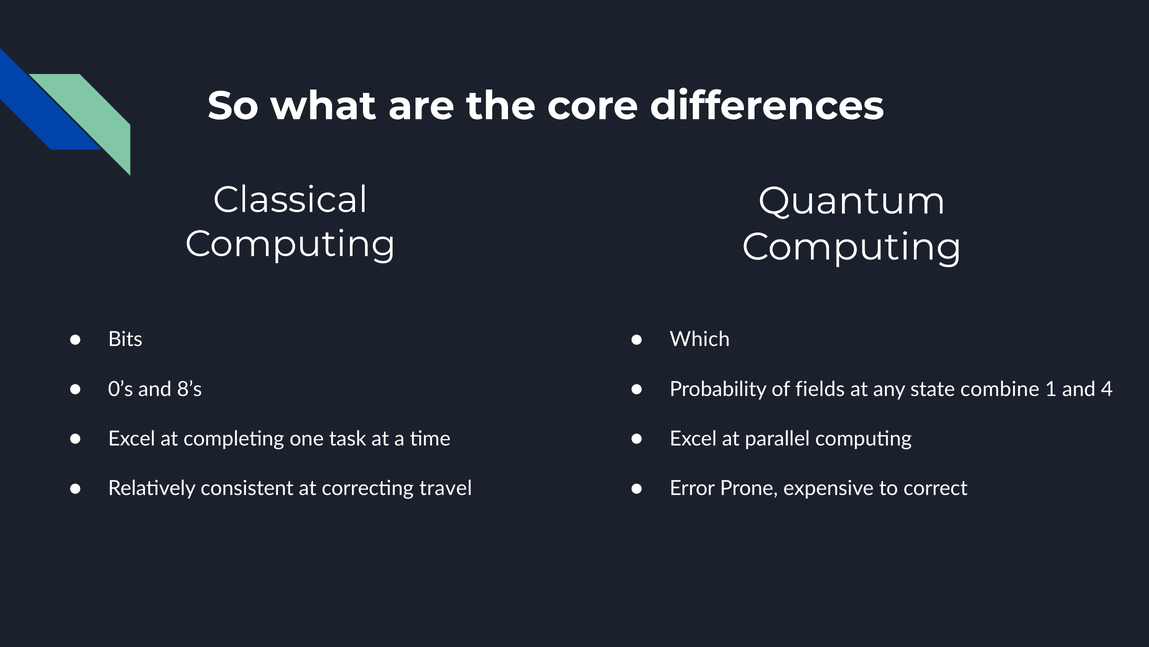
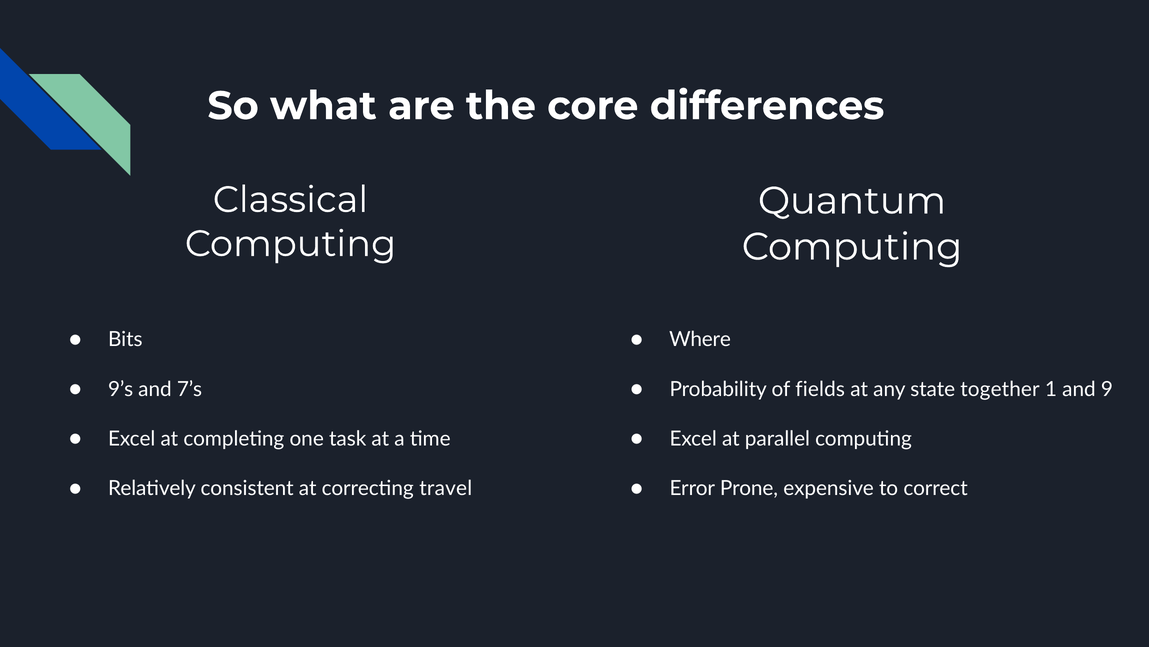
Which: Which -> Where (700, 339)
0’s: 0’s -> 9’s (121, 389)
8’s: 8’s -> 7’s (190, 389)
combine: combine -> together (1000, 389)
4: 4 -> 9 (1107, 389)
